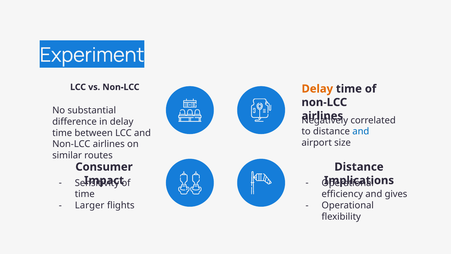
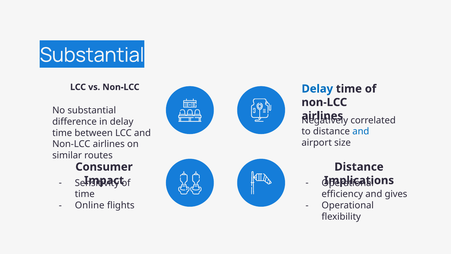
Experiment: Experiment -> Substantial (92, 55)
Delay colour: orange -> blue (317, 89)
Larger: Larger -> Online (90, 205)
